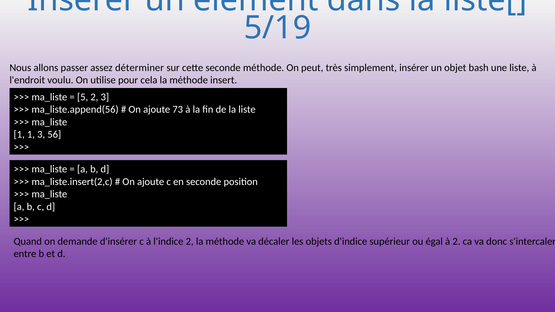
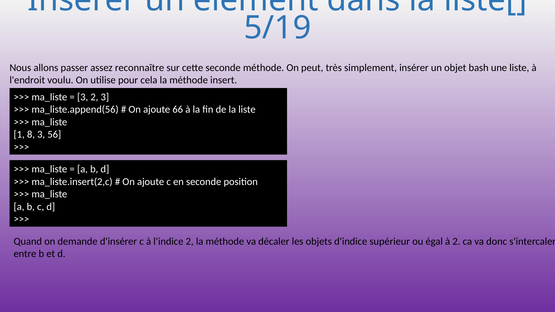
déterminer: déterminer -> reconnaître (140, 68)
5: 5 -> 3 (83, 97)
73: 73 -> 66 (178, 110)
1 1: 1 -> 8 (31, 135)
